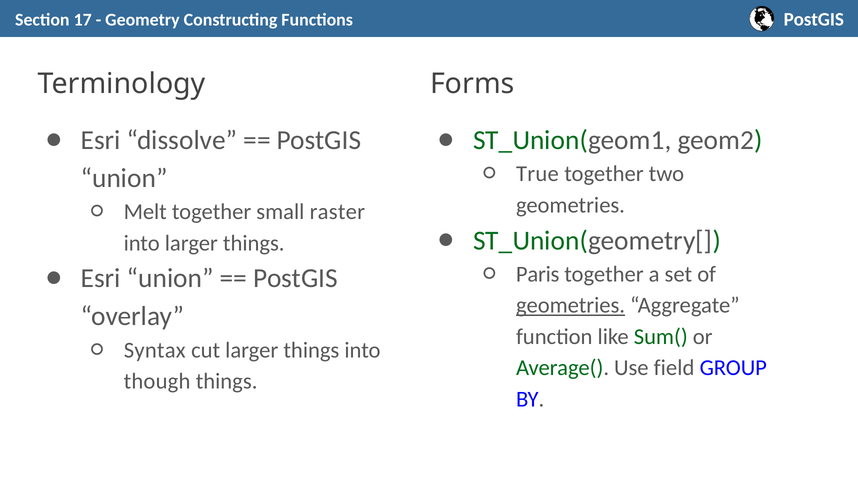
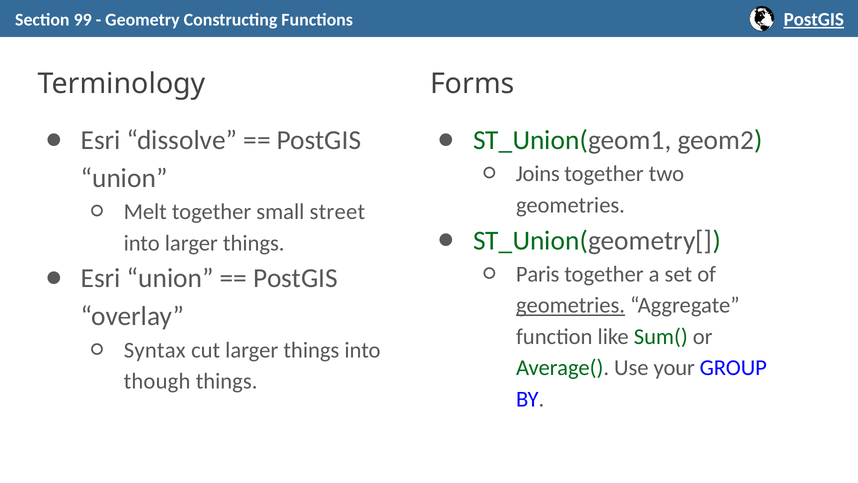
PostGIS underline: none -> present (814, 20)
17: 17 -> 99 (83, 20)
True: True -> Joins (538, 174)
raster: raster -> street (337, 212)
field: field -> your (674, 368)
